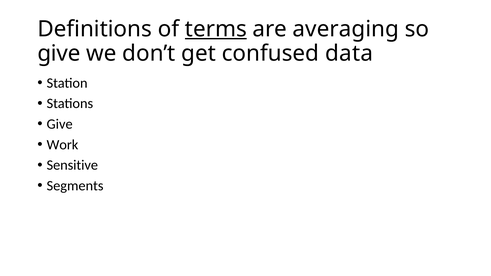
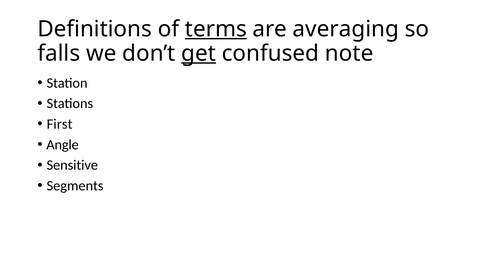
give: give -> falls (59, 53)
get underline: none -> present (199, 53)
data: data -> note (349, 53)
Give: Give -> First (60, 124)
Work: Work -> Angle (63, 145)
